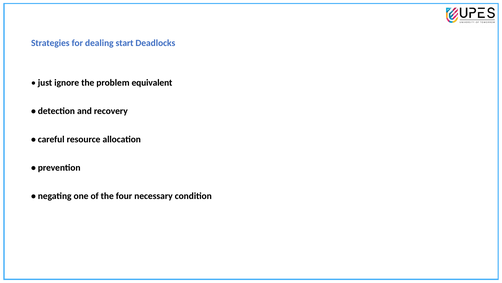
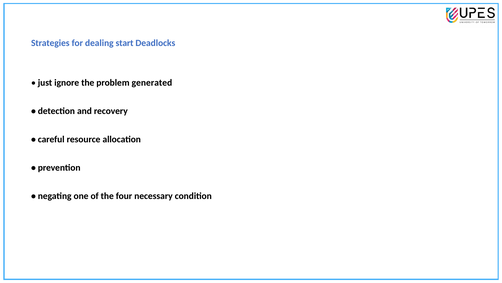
equivalent: equivalent -> generated (152, 83)
